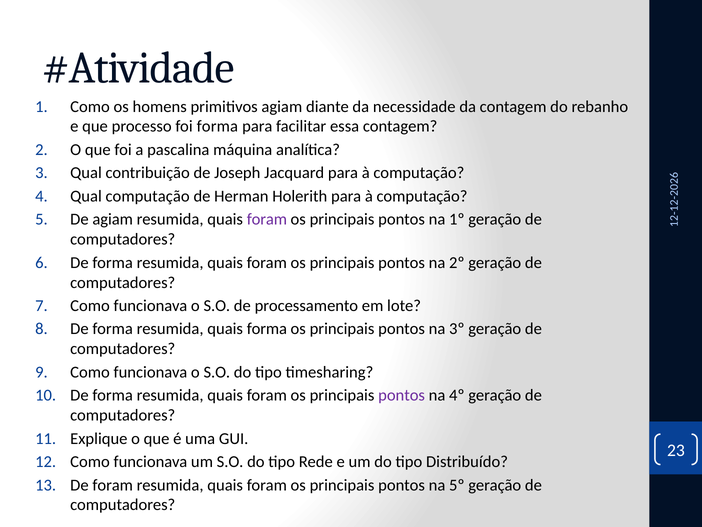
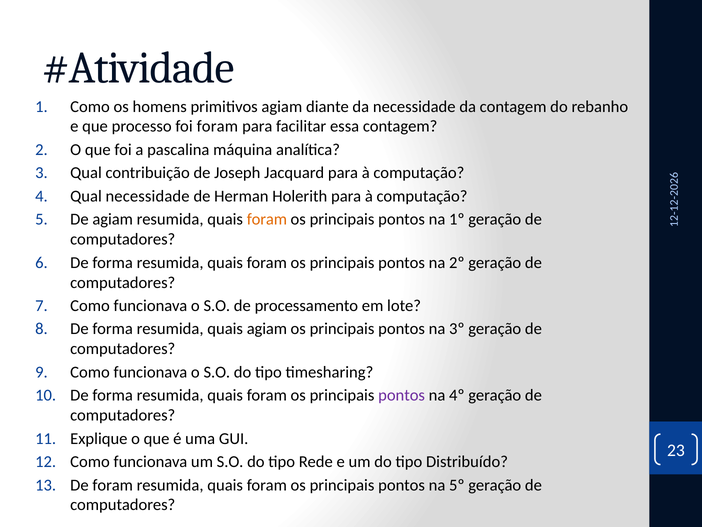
foi forma: forma -> foram (217, 126)
Qual computação: computação -> necessidade (148, 196)
foram colour: purple -> orange (267, 219)
quais forma: forma -> agiam (267, 329)
